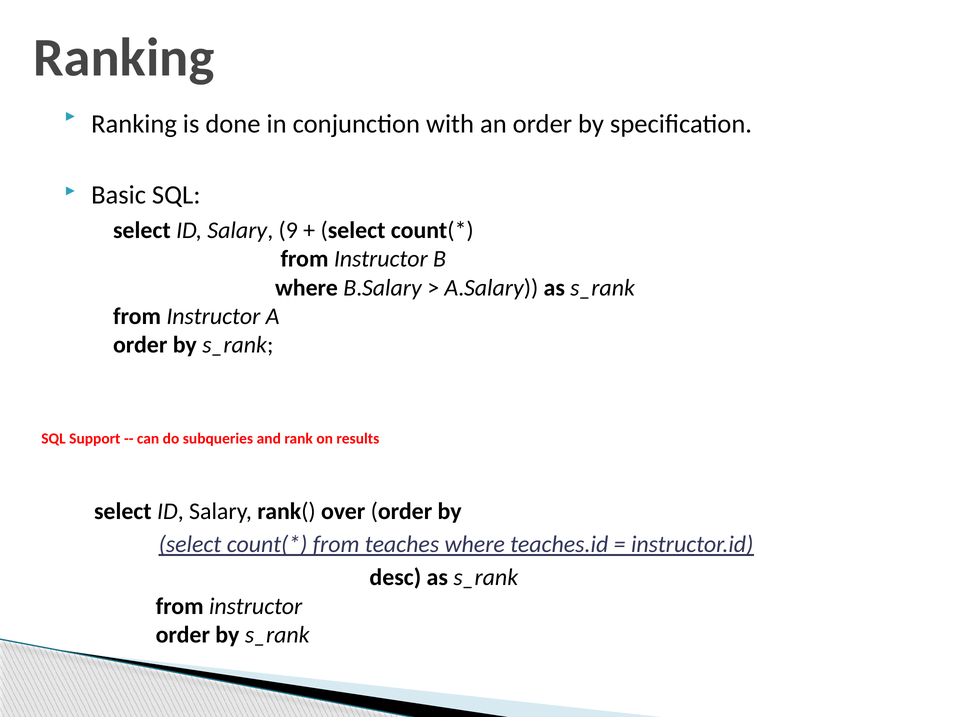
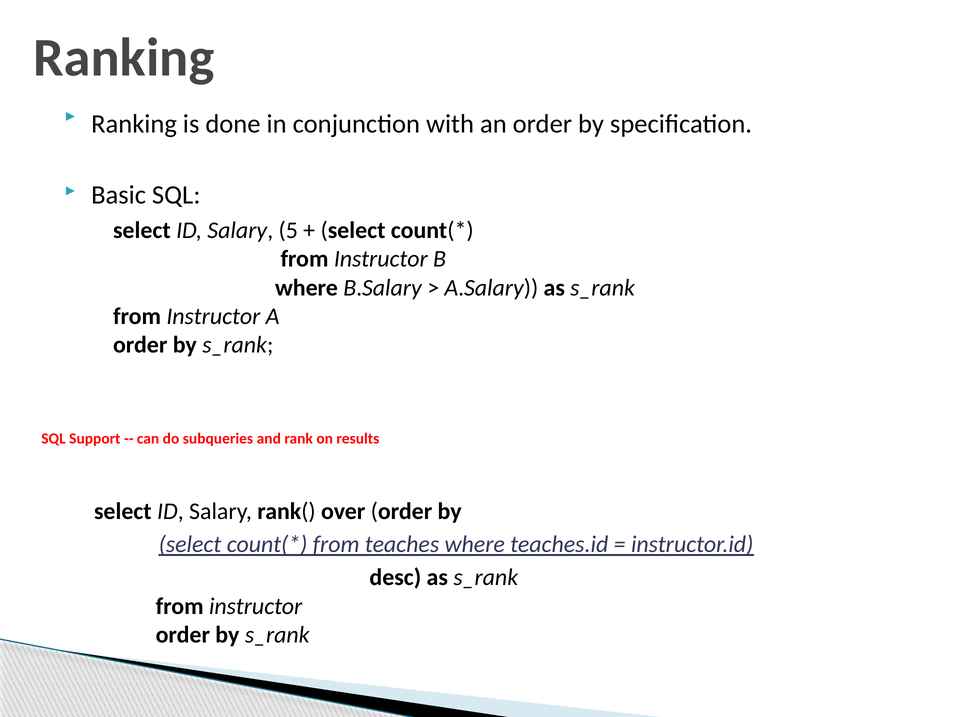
9: 9 -> 5 (288, 230)
